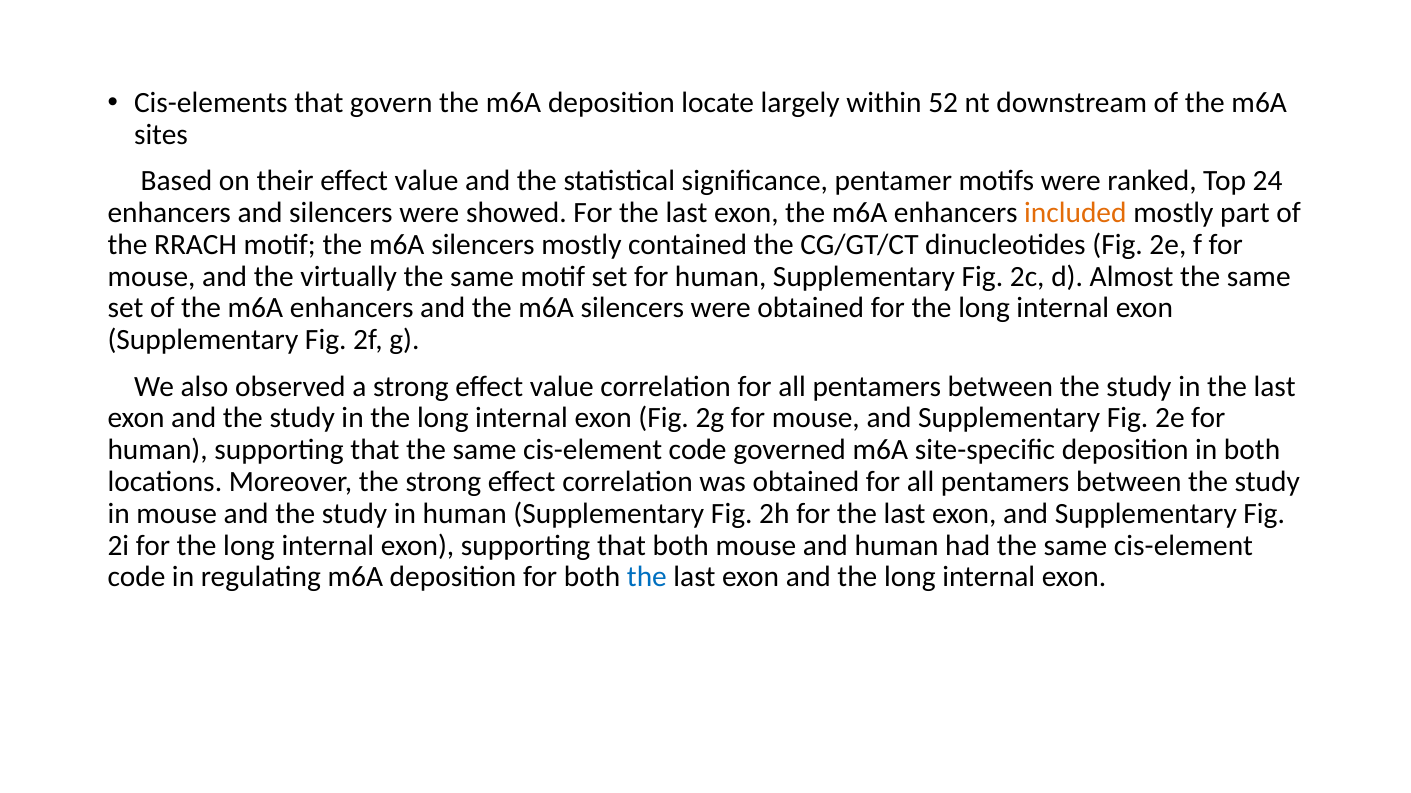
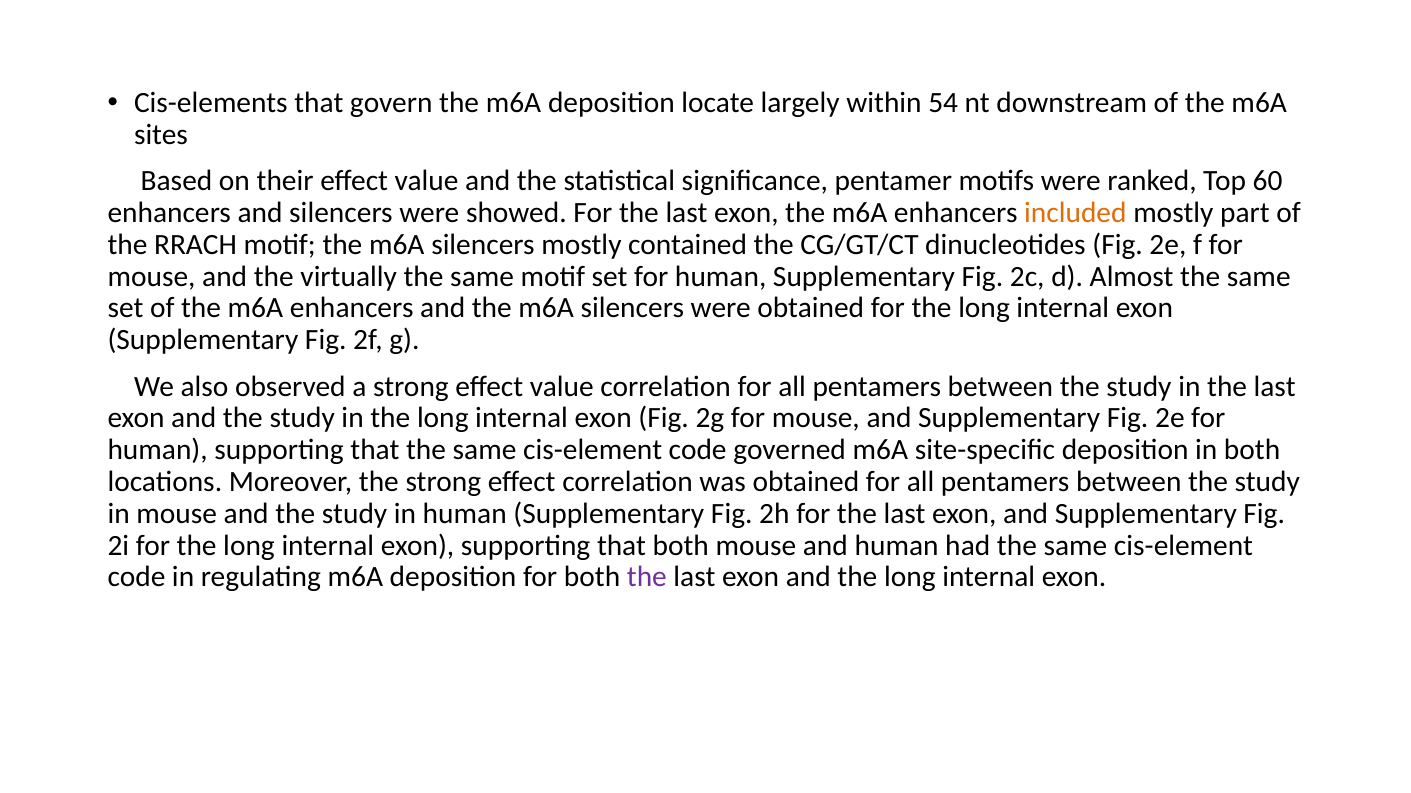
52: 52 -> 54 (943, 103)
24: 24 -> 60 (1268, 181)
the colour: blue -> purple (647, 578)
